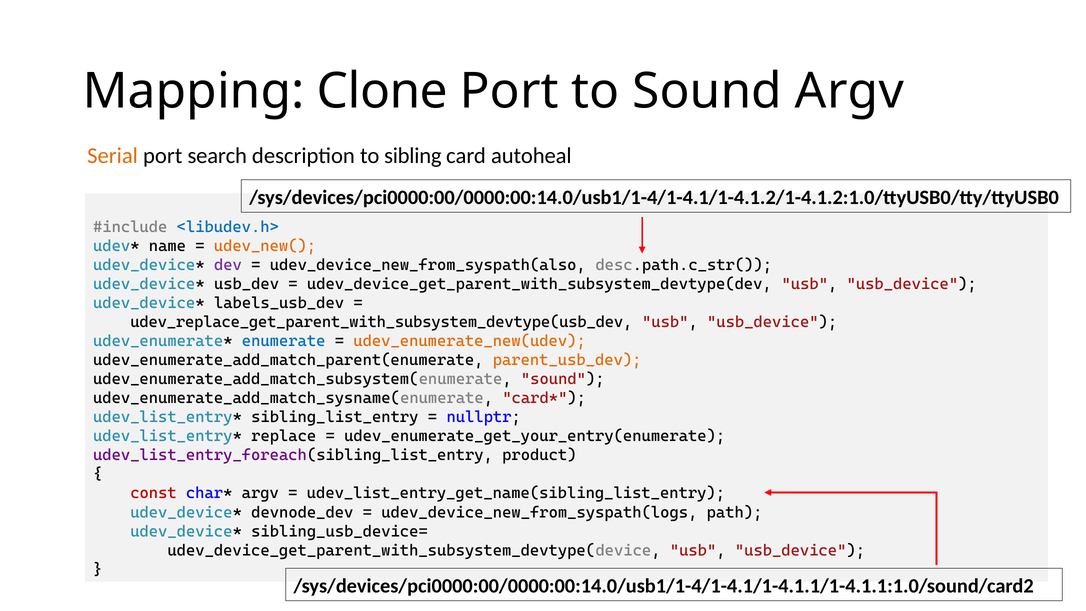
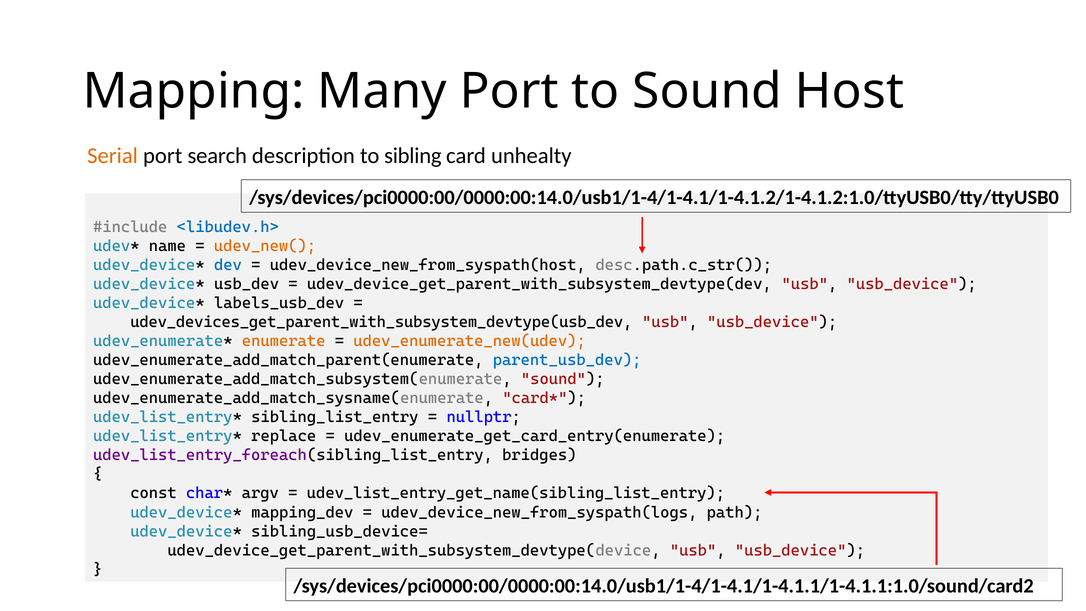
Clone: Clone -> Many (382, 91)
Sound Argv: Argv -> Host (850, 91)
autoheal: autoheal -> unhealty (531, 156)
dev colour: purple -> blue (228, 265)
udev_device_new_from_syspath(also: udev_device_new_from_syspath(also -> udev_device_new_from_syspath(host (428, 265)
udev_replace_get_parent_with_subsystem_devtype(usb_dev: udev_replace_get_parent_with_subsystem_devtype(usb_dev -> udev_devices_get_parent_with_subsystem_devtype(usb_dev (381, 322)
enumerate colour: blue -> orange (284, 341)
parent_usb_dev colour: orange -> blue (567, 360)
udev_enumerate_get_your_entry(enumerate: udev_enumerate_get_your_entry(enumerate -> udev_enumerate_get_card_entry(enumerate (535, 436)
product: product -> bridges (539, 455)
const colour: red -> black (153, 493)
devnode_dev: devnode_dev -> mapping_dev (302, 512)
